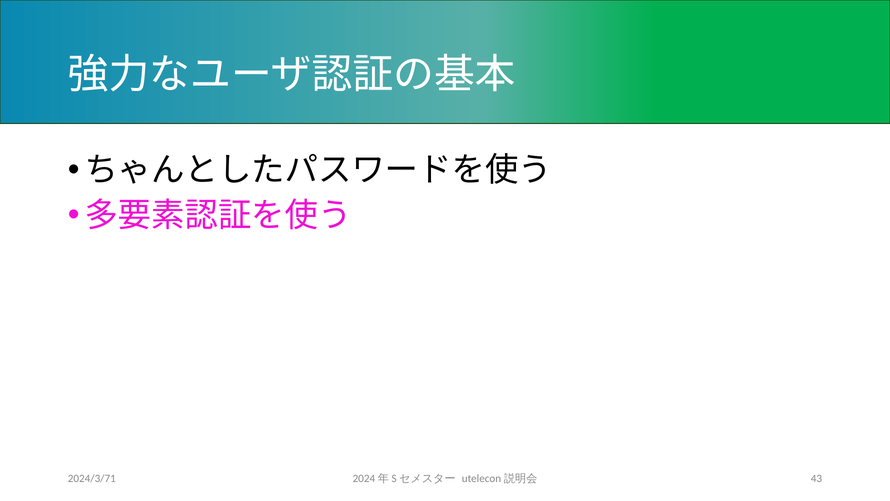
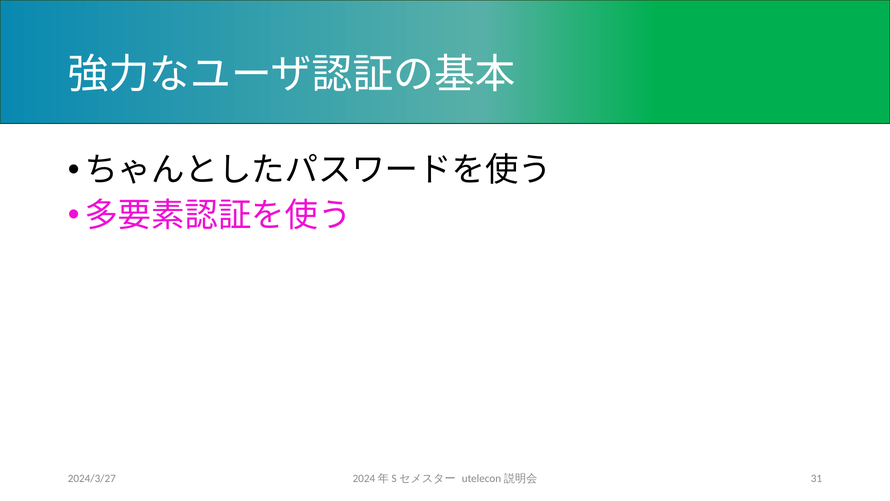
2024/3/71: 2024/3/71 -> 2024/3/27 (92, 478)
43: 43 -> 31 (816, 478)
